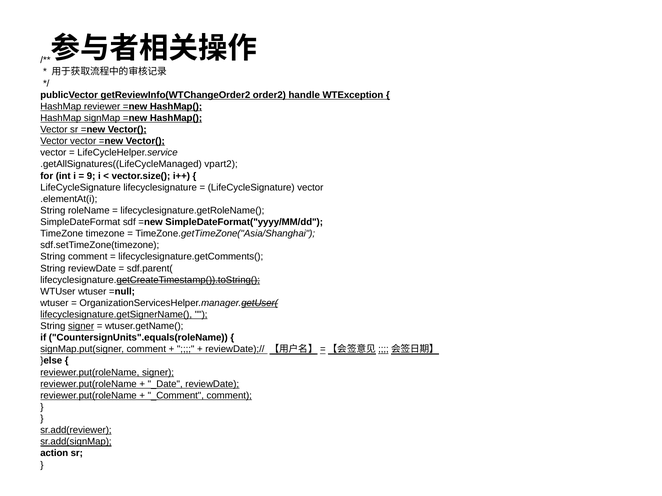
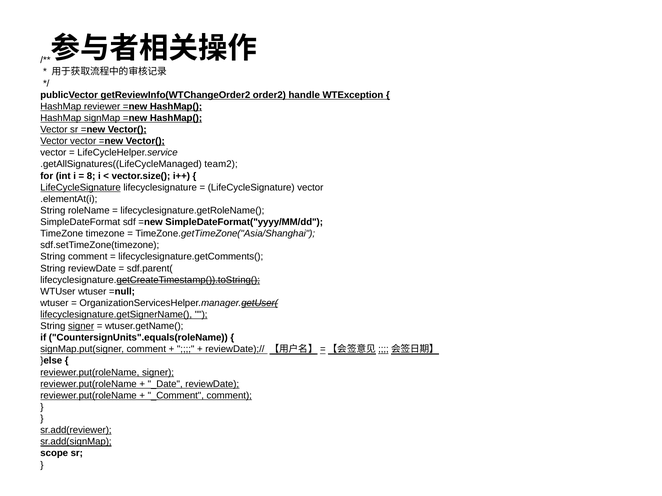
vpart2: vpart2 -> team2 (221, 164)
9: 9 -> 8 (91, 176)
LifeCycleSignature underline: none -> present (81, 188)
action: action -> scope (54, 454)
